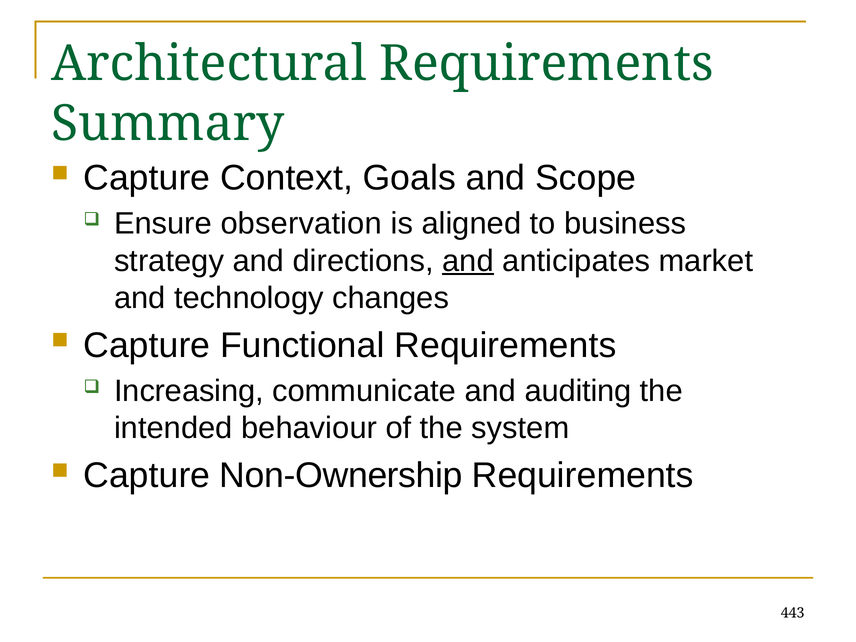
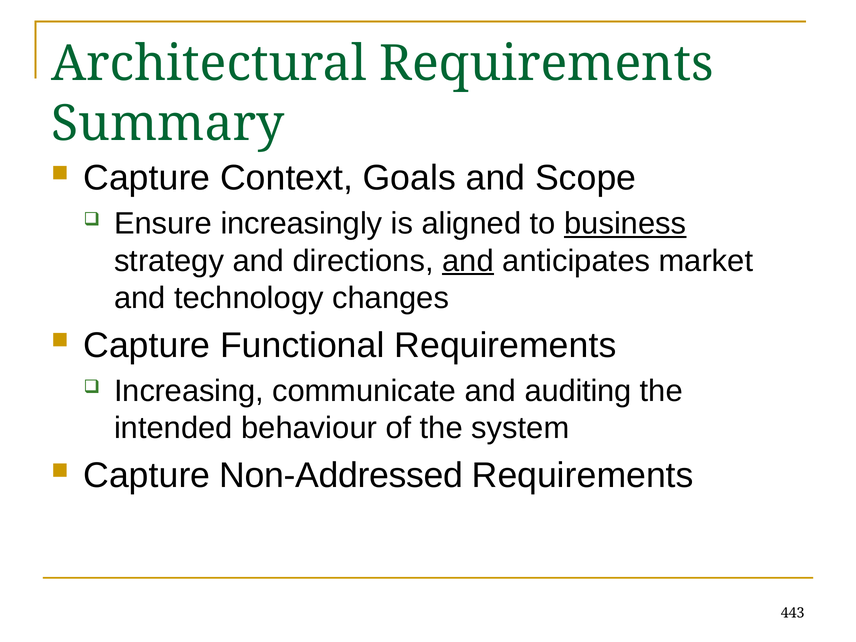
observation: observation -> increasingly (301, 224)
business underline: none -> present (625, 224)
Non-Ownership: Non-Ownership -> Non-Addressed (341, 476)
